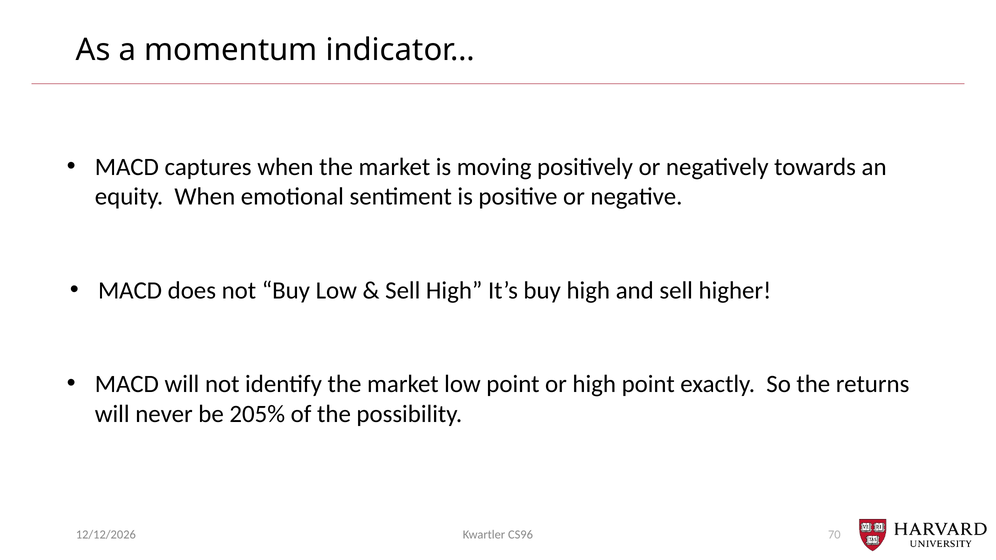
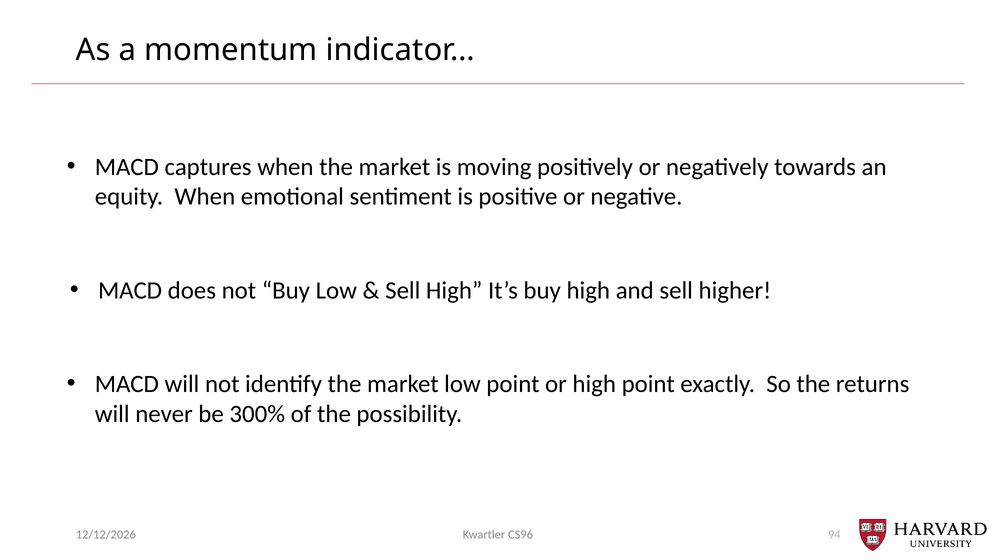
205%: 205% -> 300% (257, 414)
70: 70 -> 94 (834, 535)
